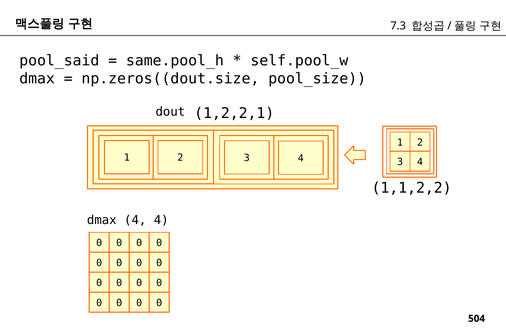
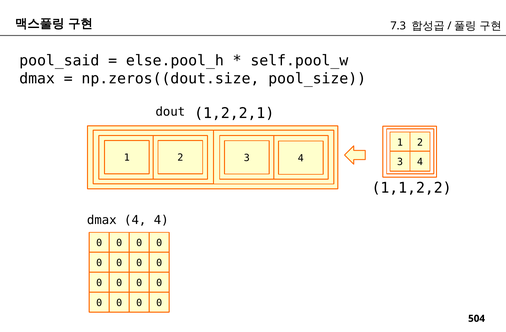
same.pool_h: same.pool_h -> else.pool_h (175, 61)
